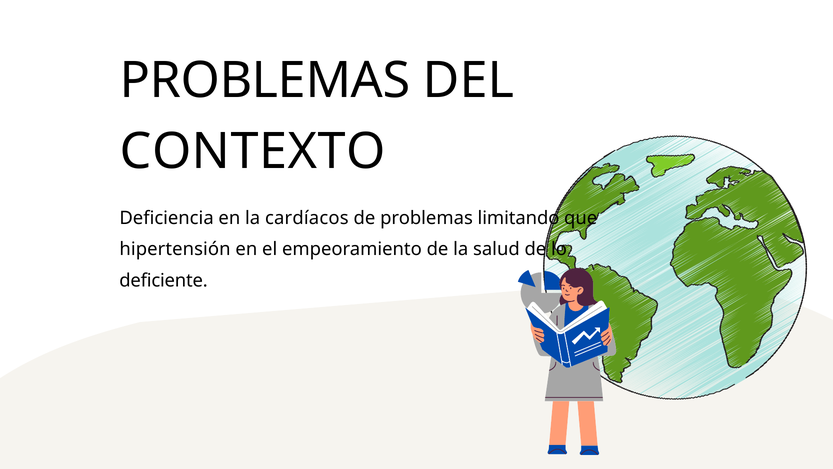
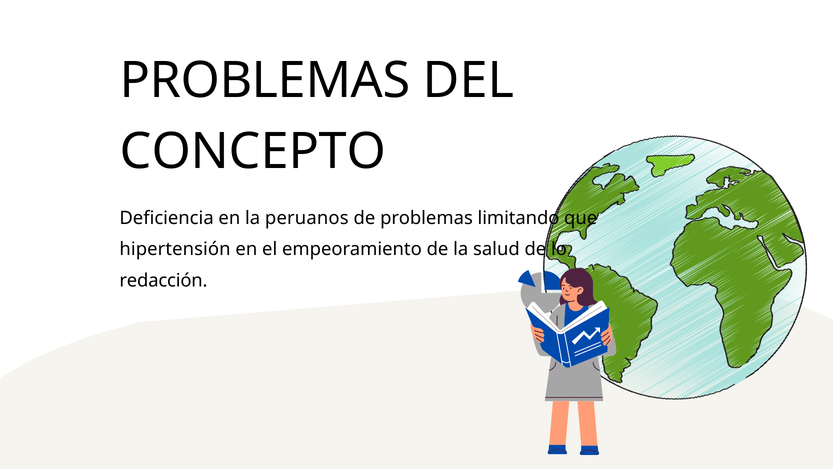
CONTEXTO: CONTEXTO -> CONCEPTO (253, 151)
cardíacos: cardíacos -> peruanos (307, 218)
deficiente: deficiente -> redacción (163, 280)
